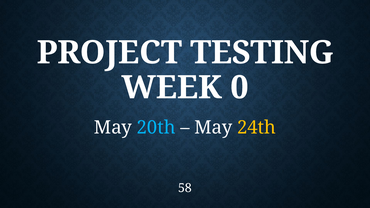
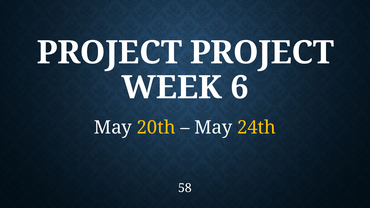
PROJECT TESTING: TESTING -> PROJECT (262, 53)
0: 0 -> 6 (239, 88)
20th colour: light blue -> yellow (156, 128)
